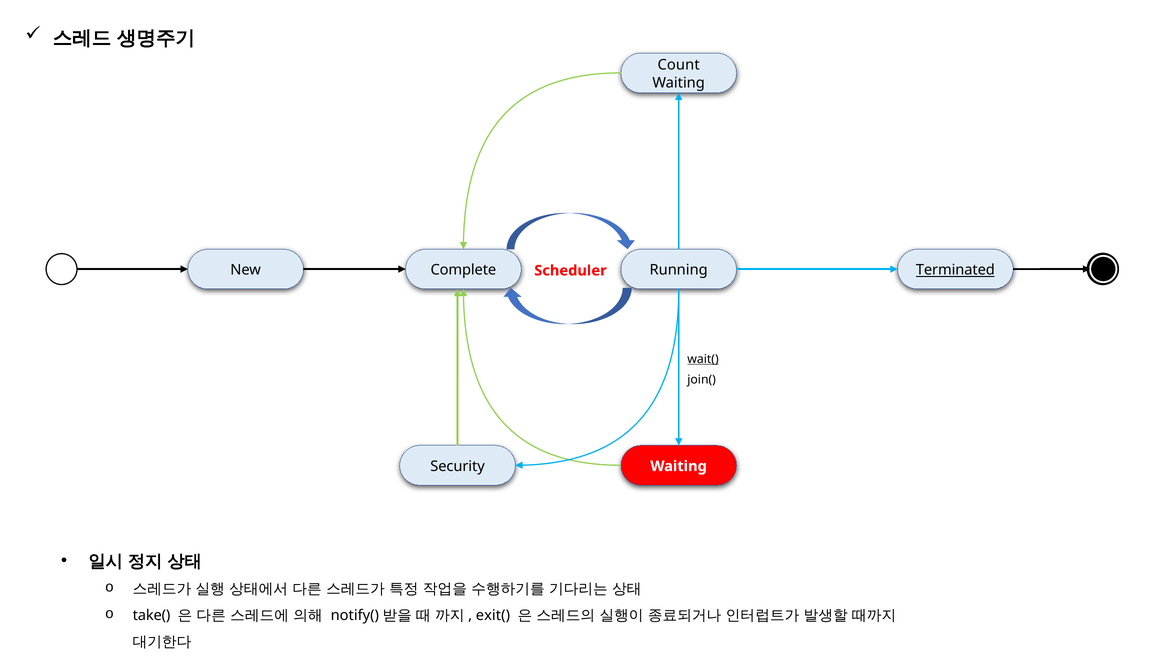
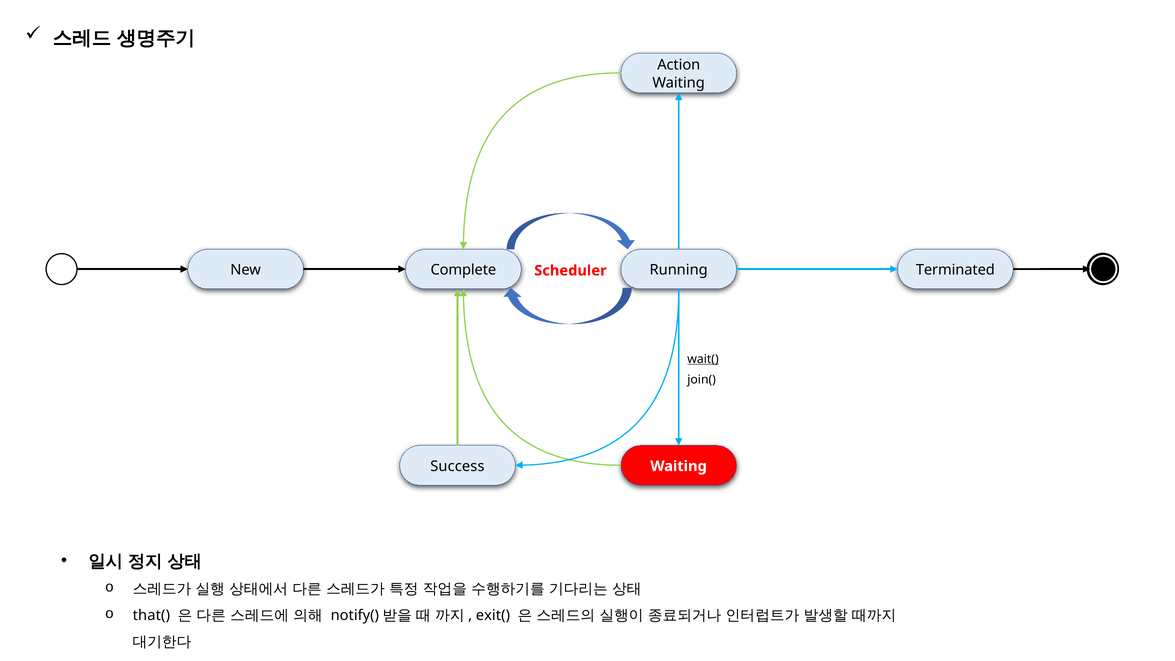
Count: Count -> Action (679, 65)
Terminated underline: present -> none (955, 270)
Security: Security -> Success (457, 466)
take(: take( -> that( (151, 615)
